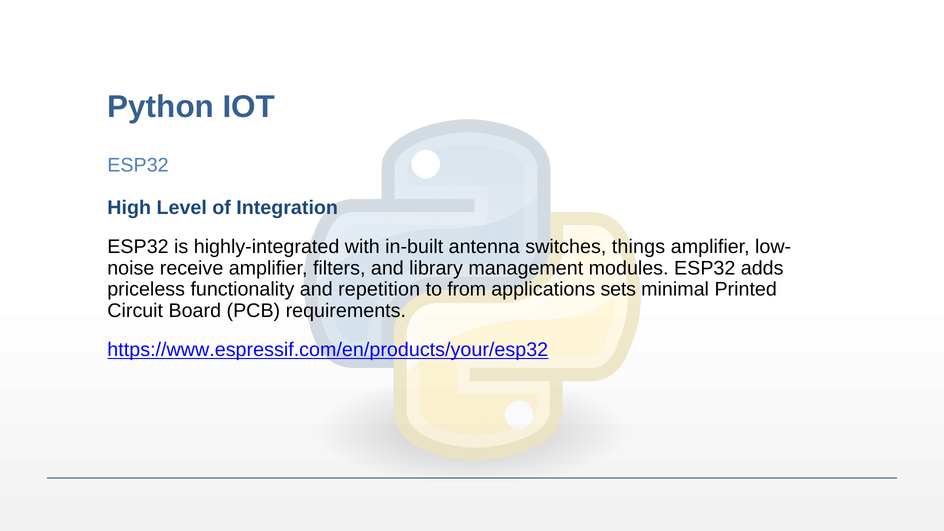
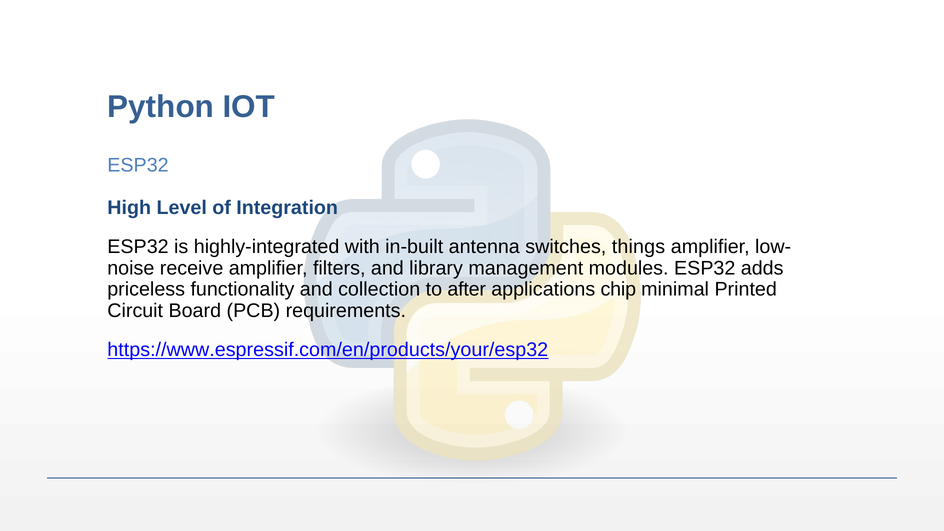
repetition: repetition -> collection (379, 289)
from: from -> after (467, 289)
sets: sets -> chip (618, 289)
